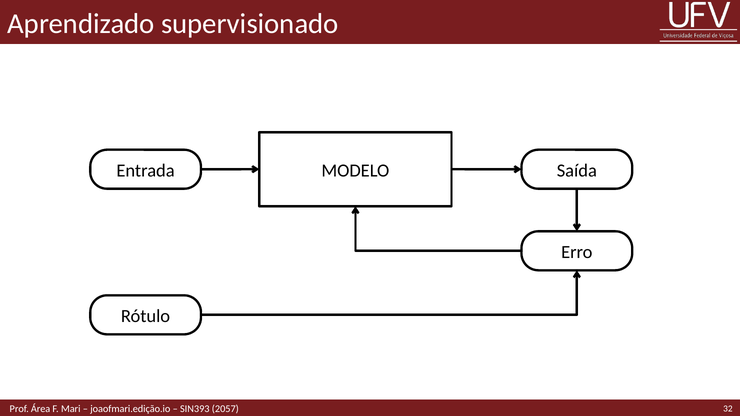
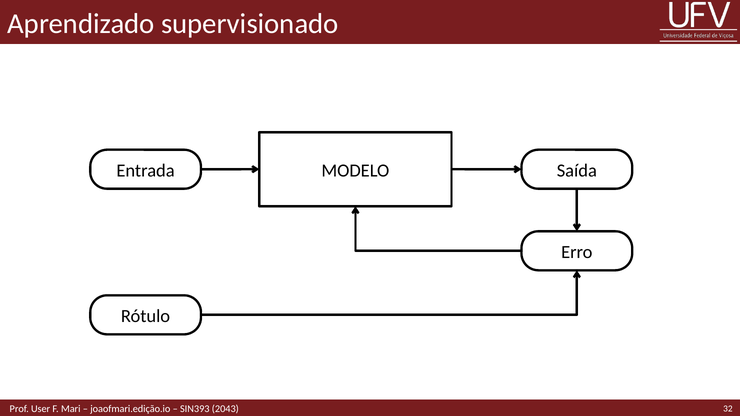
Área: Área -> User (41, 409)
2057: 2057 -> 2043 (225, 409)
